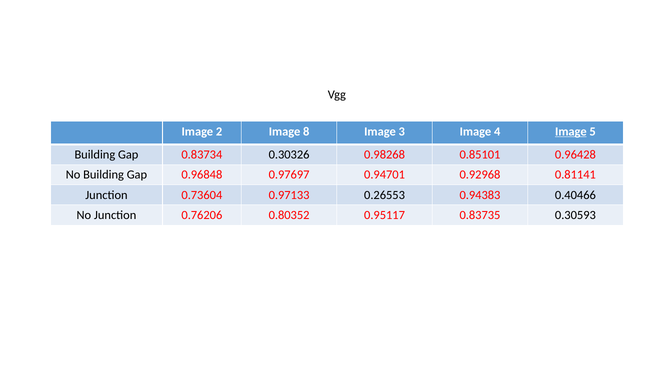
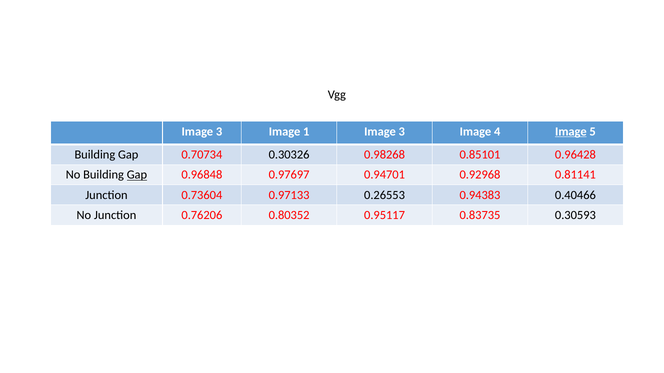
2: 2 -> 3 (219, 132)
8: 8 -> 1 (306, 132)
0.83734: 0.83734 -> 0.70734 (202, 155)
Gap underline: none -> present (137, 175)
